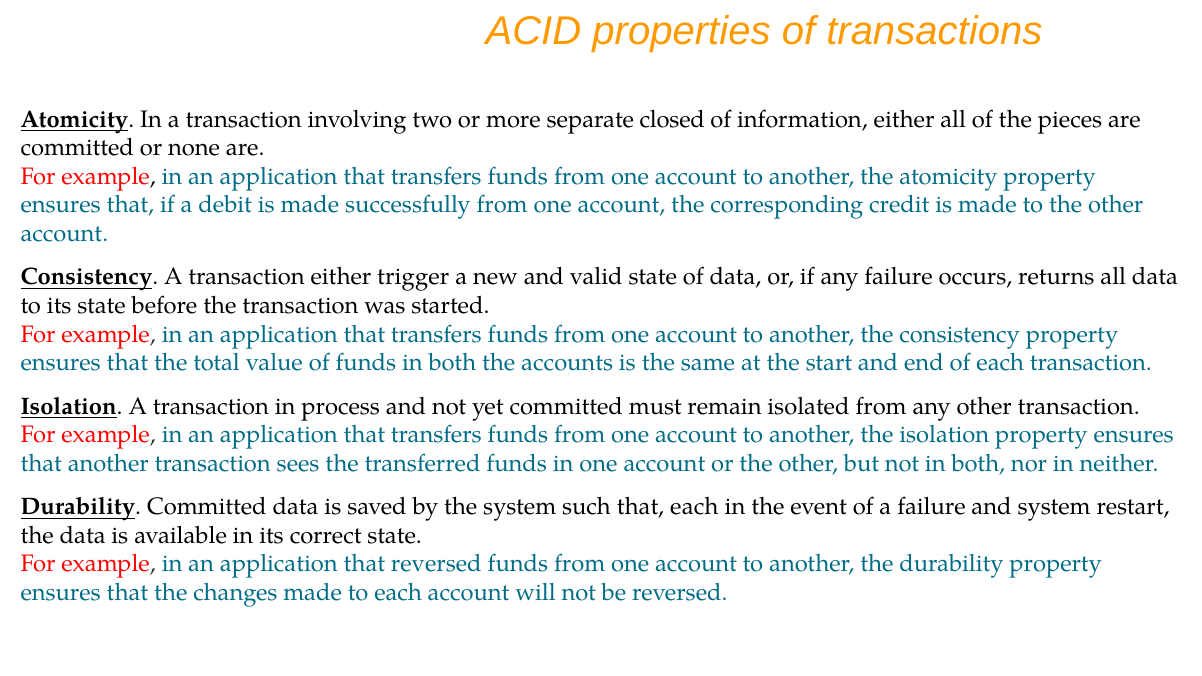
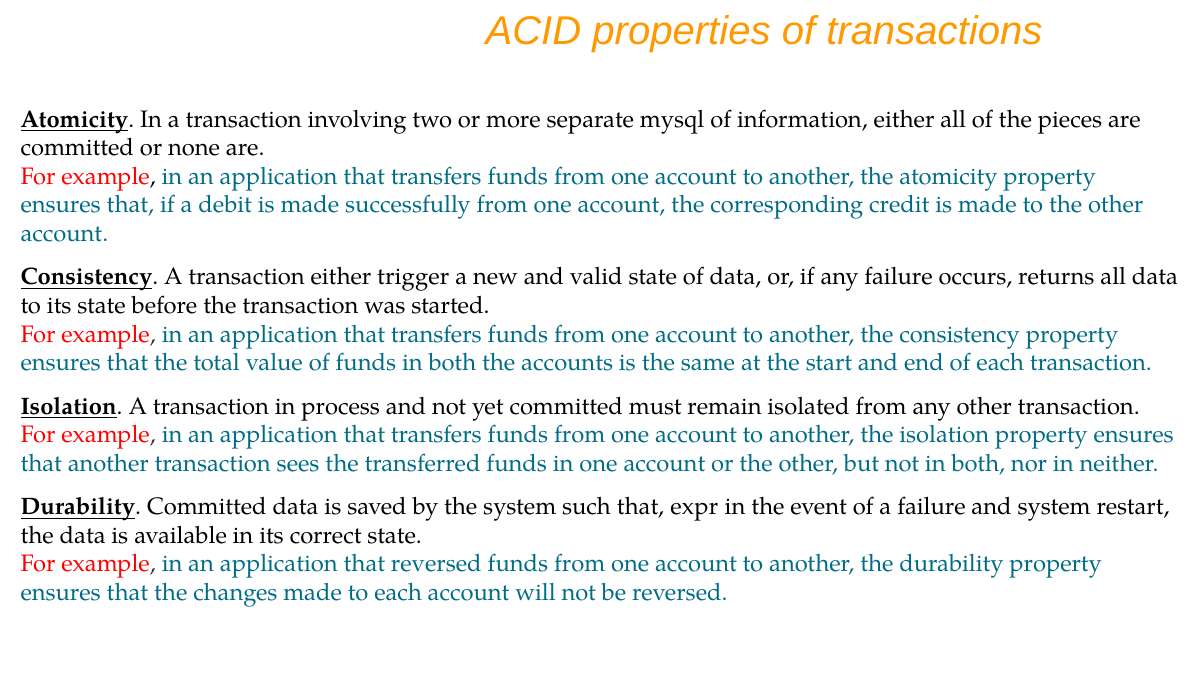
closed: closed -> mysql (672, 119)
that each: each -> expr (694, 507)
